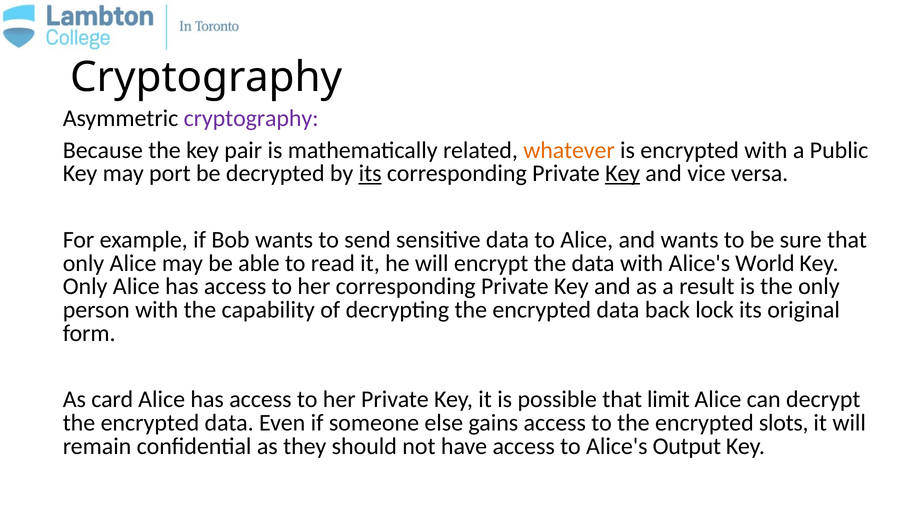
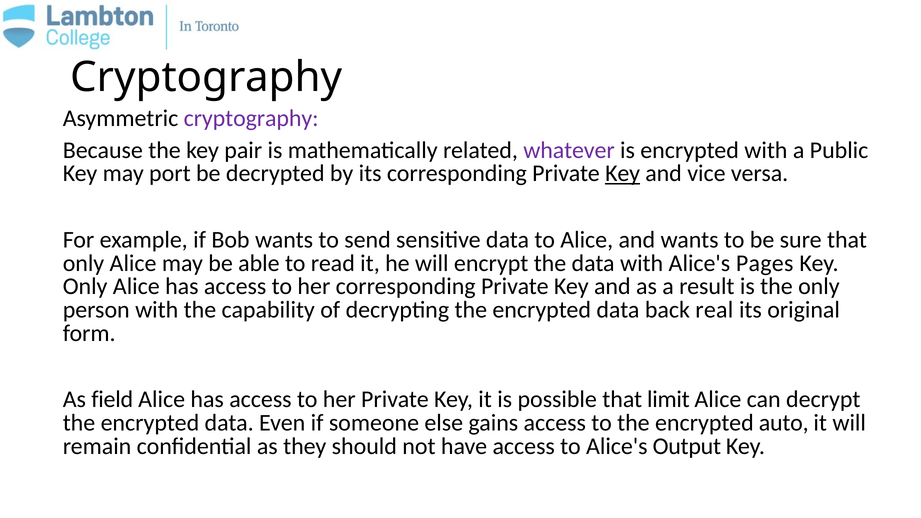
whatever colour: orange -> purple (569, 150)
its underline: present -> none (370, 173)
World: World -> Pages (765, 263)
lock: lock -> real (714, 310)
card: card -> field (112, 400)
slots: slots -> auto (784, 423)
